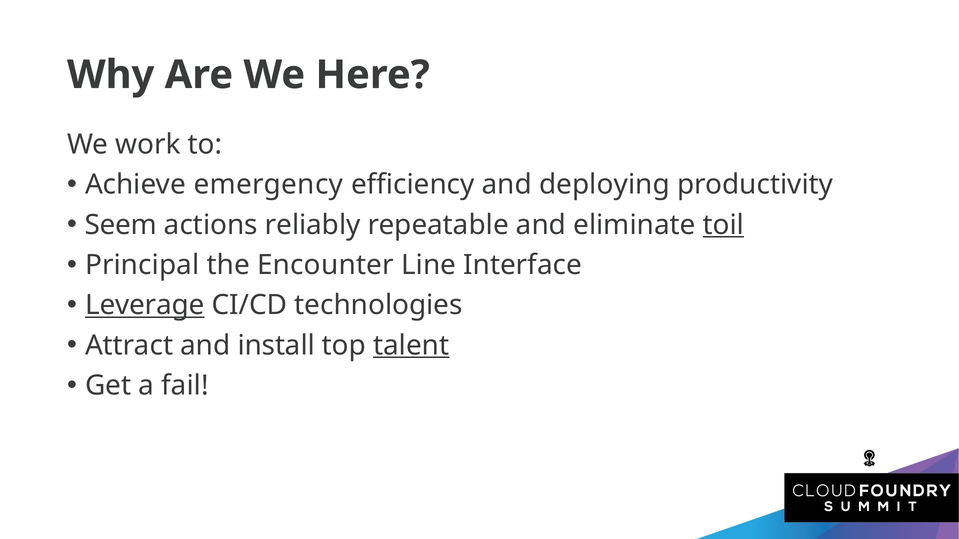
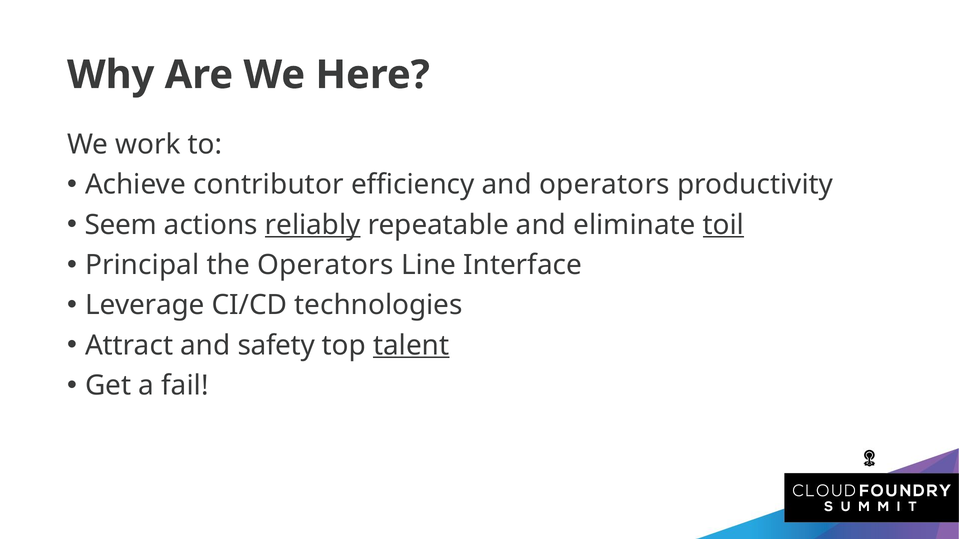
emergency: emergency -> contributor (268, 185)
and deploying: deploying -> operators (604, 185)
reliably underline: none -> present (313, 225)
the Encounter: Encounter -> Operators (325, 265)
Leverage underline: present -> none (145, 305)
install: install -> safety (276, 346)
